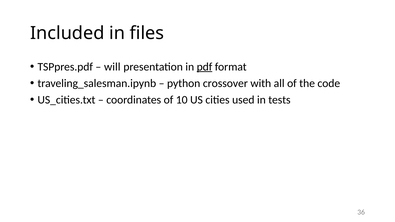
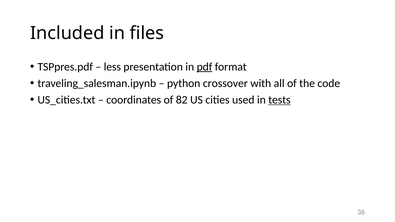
will: will -> less (112, 67)
10: 10 -> 82 (182, 100)
tests underline: none -> present (279, 100)
